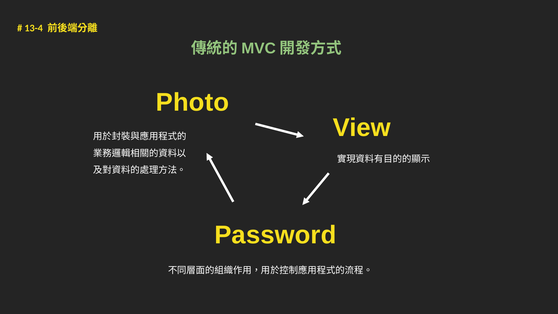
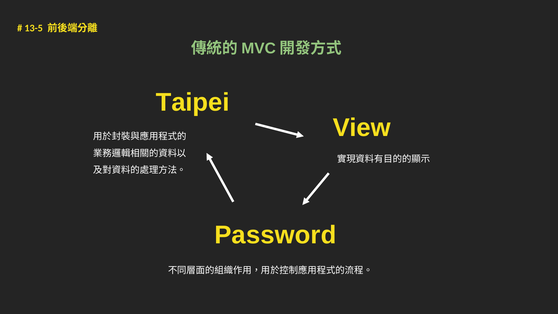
13-4: 13-4 -> 13-5 (34, 28)
Photo: Photo -> Taipei (193, 102)
